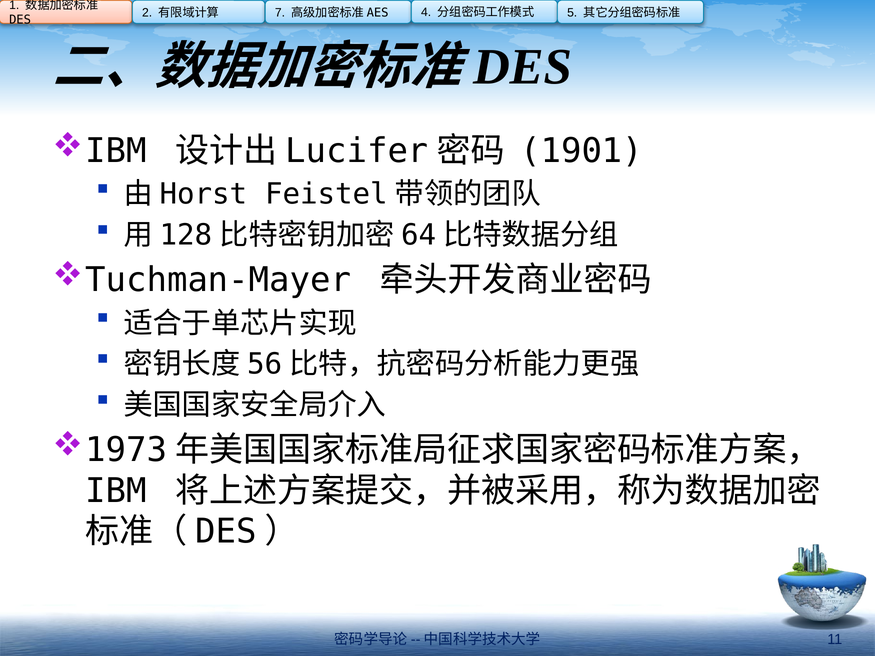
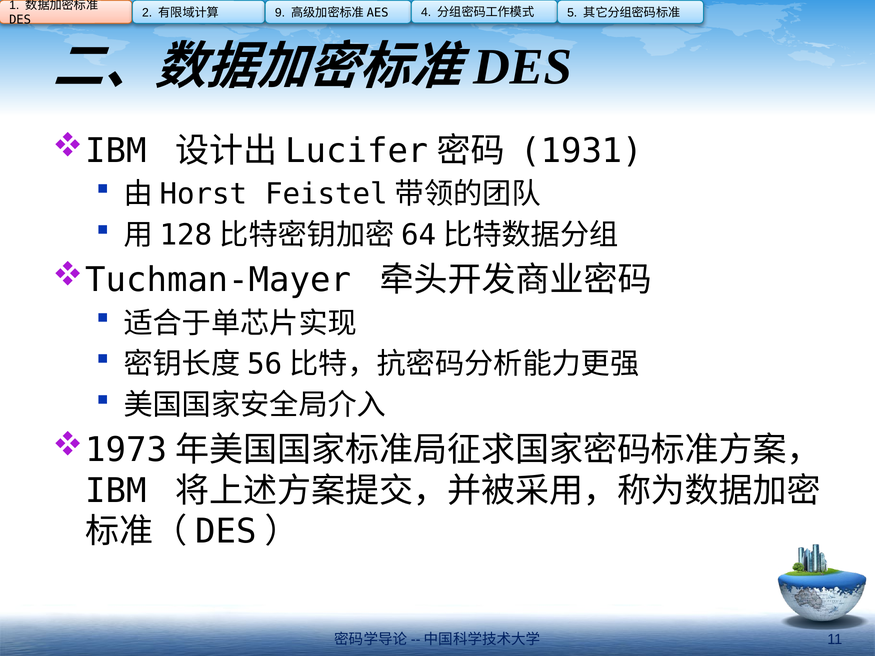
7: 7 -> 9 (280, 13)
1901: 1901 -> 1931 (582, 151)
